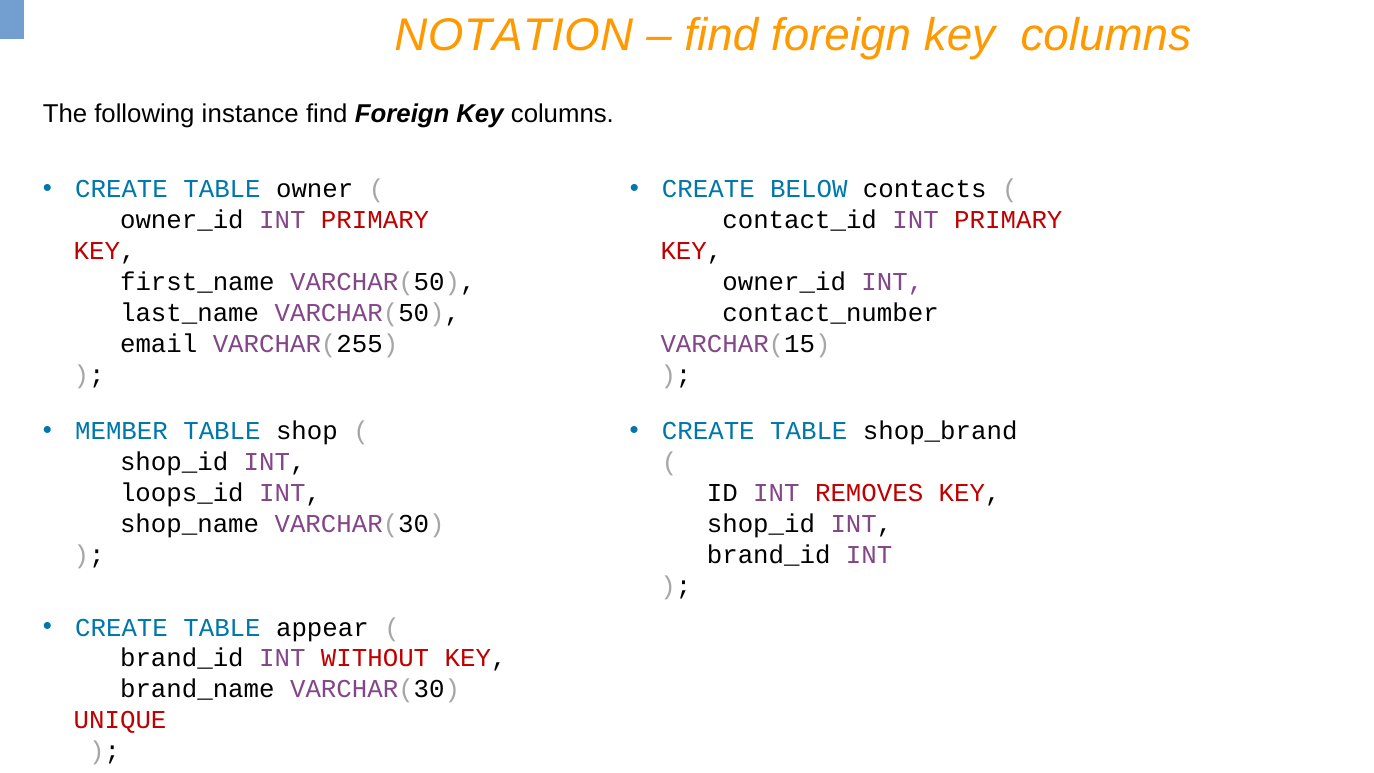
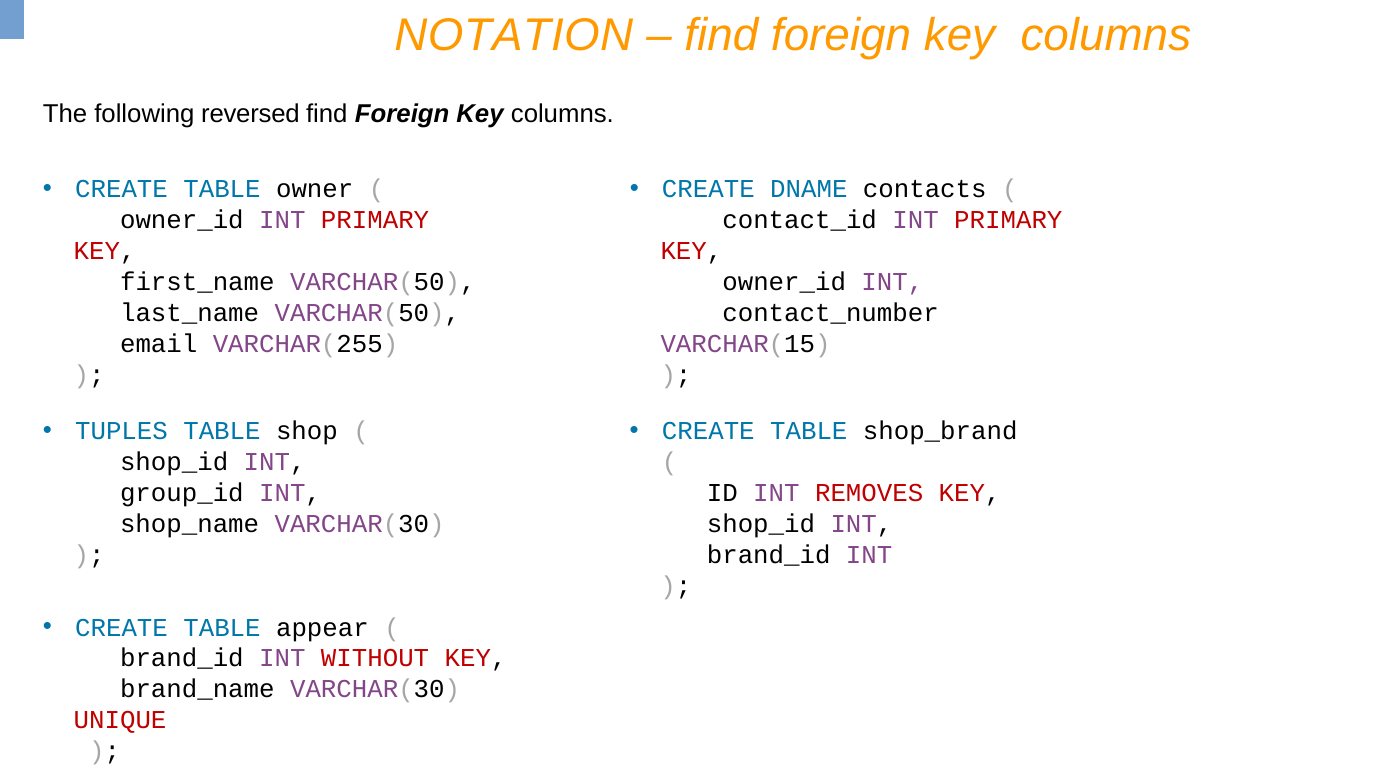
instance: instance -> reversed (250, 114)
BELOW: BELOW -> DNAME (809, 189)
MEMBER: MEMBER -> TUPLES (121, 431)
loops_id: loops_id -> group_id (182, 493)
